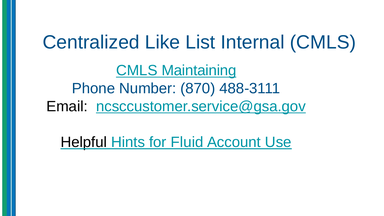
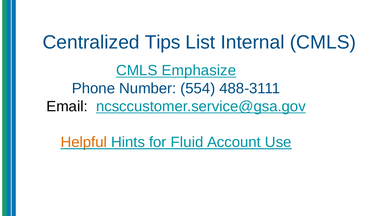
Like: Like -> Tips (163, 42)
Maintaining: Maintaining -> Emphasize (199, 71)
870: 870 -> 554 (198, 88)
Helpful colour: black -> orange (84, 142)
